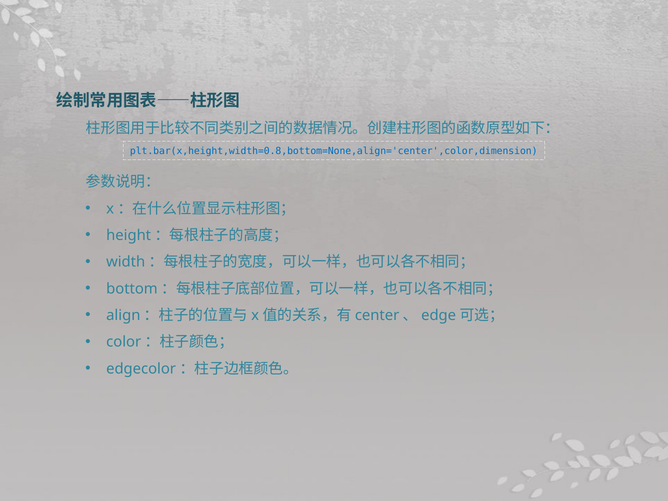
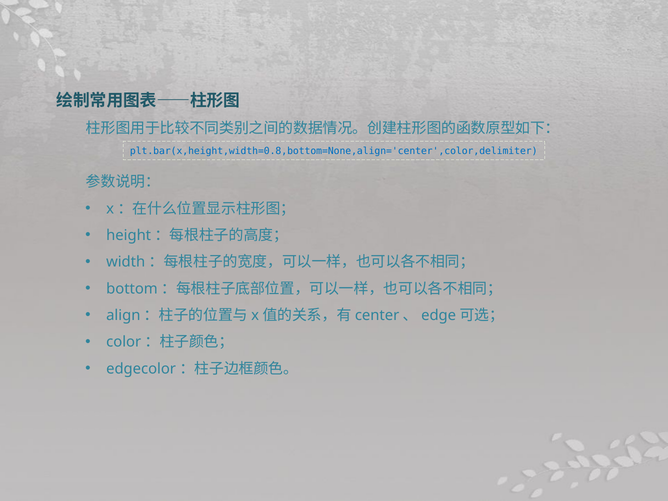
plt.bar(x,height,width=0.8,bottom=None,align='center',color,dimension: plt.bar(x,height,width=0.8,bottom=None,align='center',color,dimension -> plt.bar(x,height,width=0.8,bottom=None,align='center',color,delimiter (334, 151)
